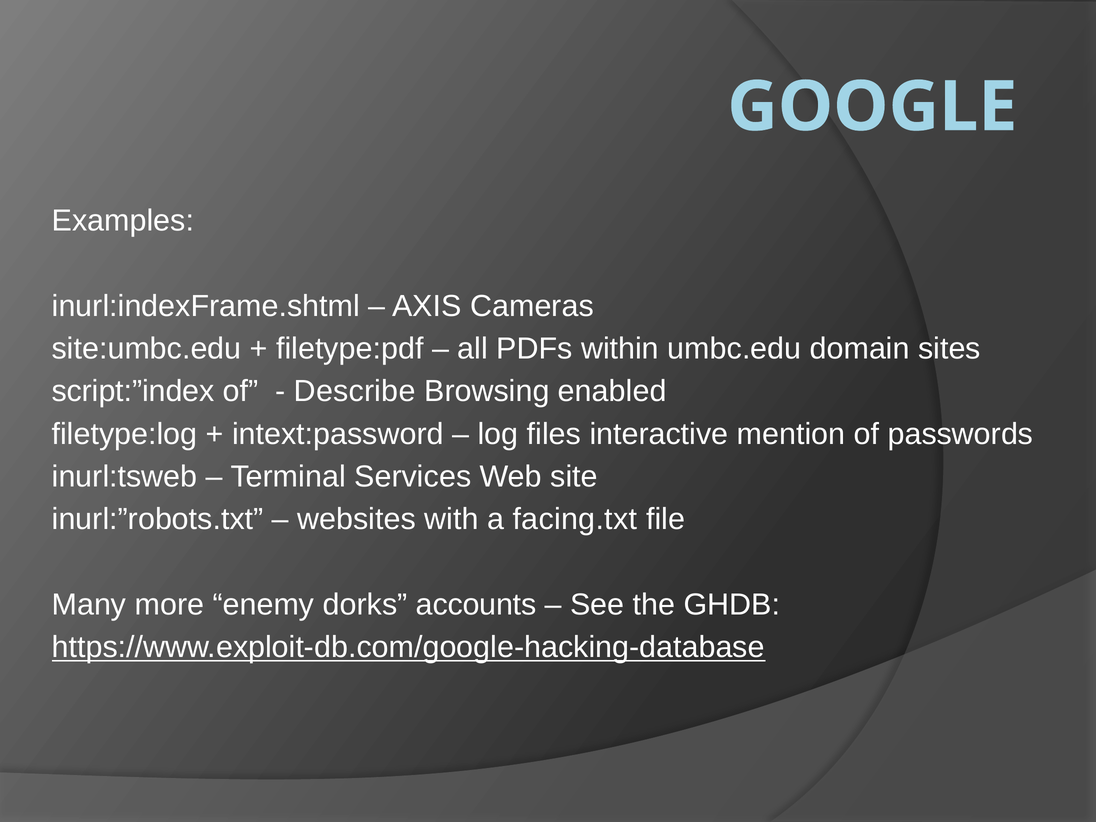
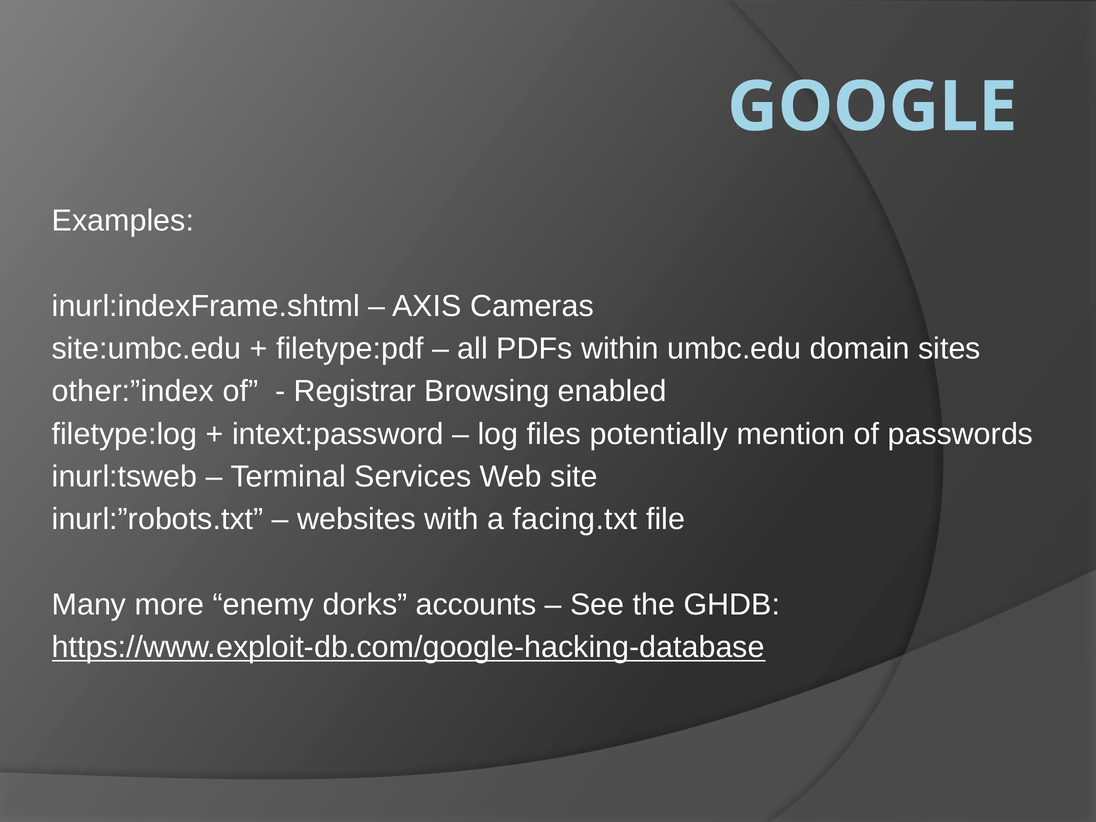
script:”index: script:”index -> other:”index (133, 391)
Describe: Describe -> Registrar (355, 391)
interactive: interactive -> potentially (659, 434)
